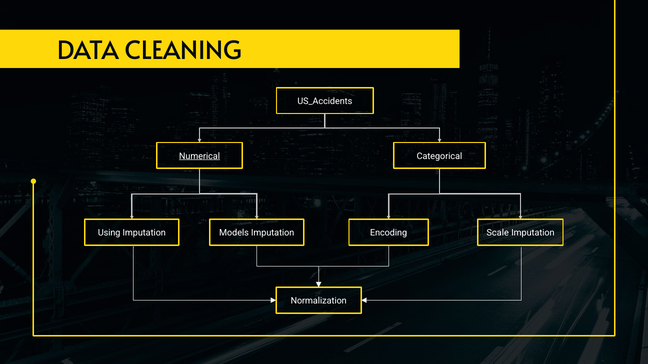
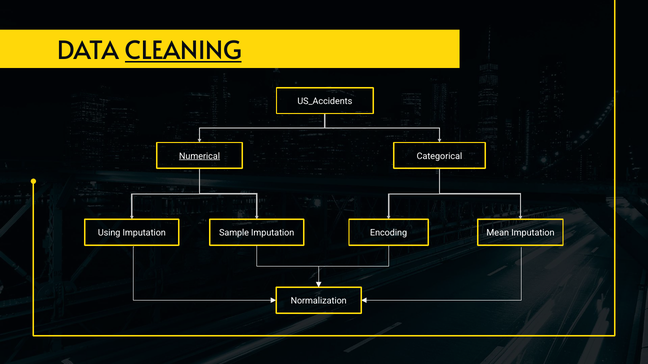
CLEANING underline: none -> present (183, 51)
Models: Models -> Sample (234, 233)
Scale: Scale -> Mean (498, 233)
